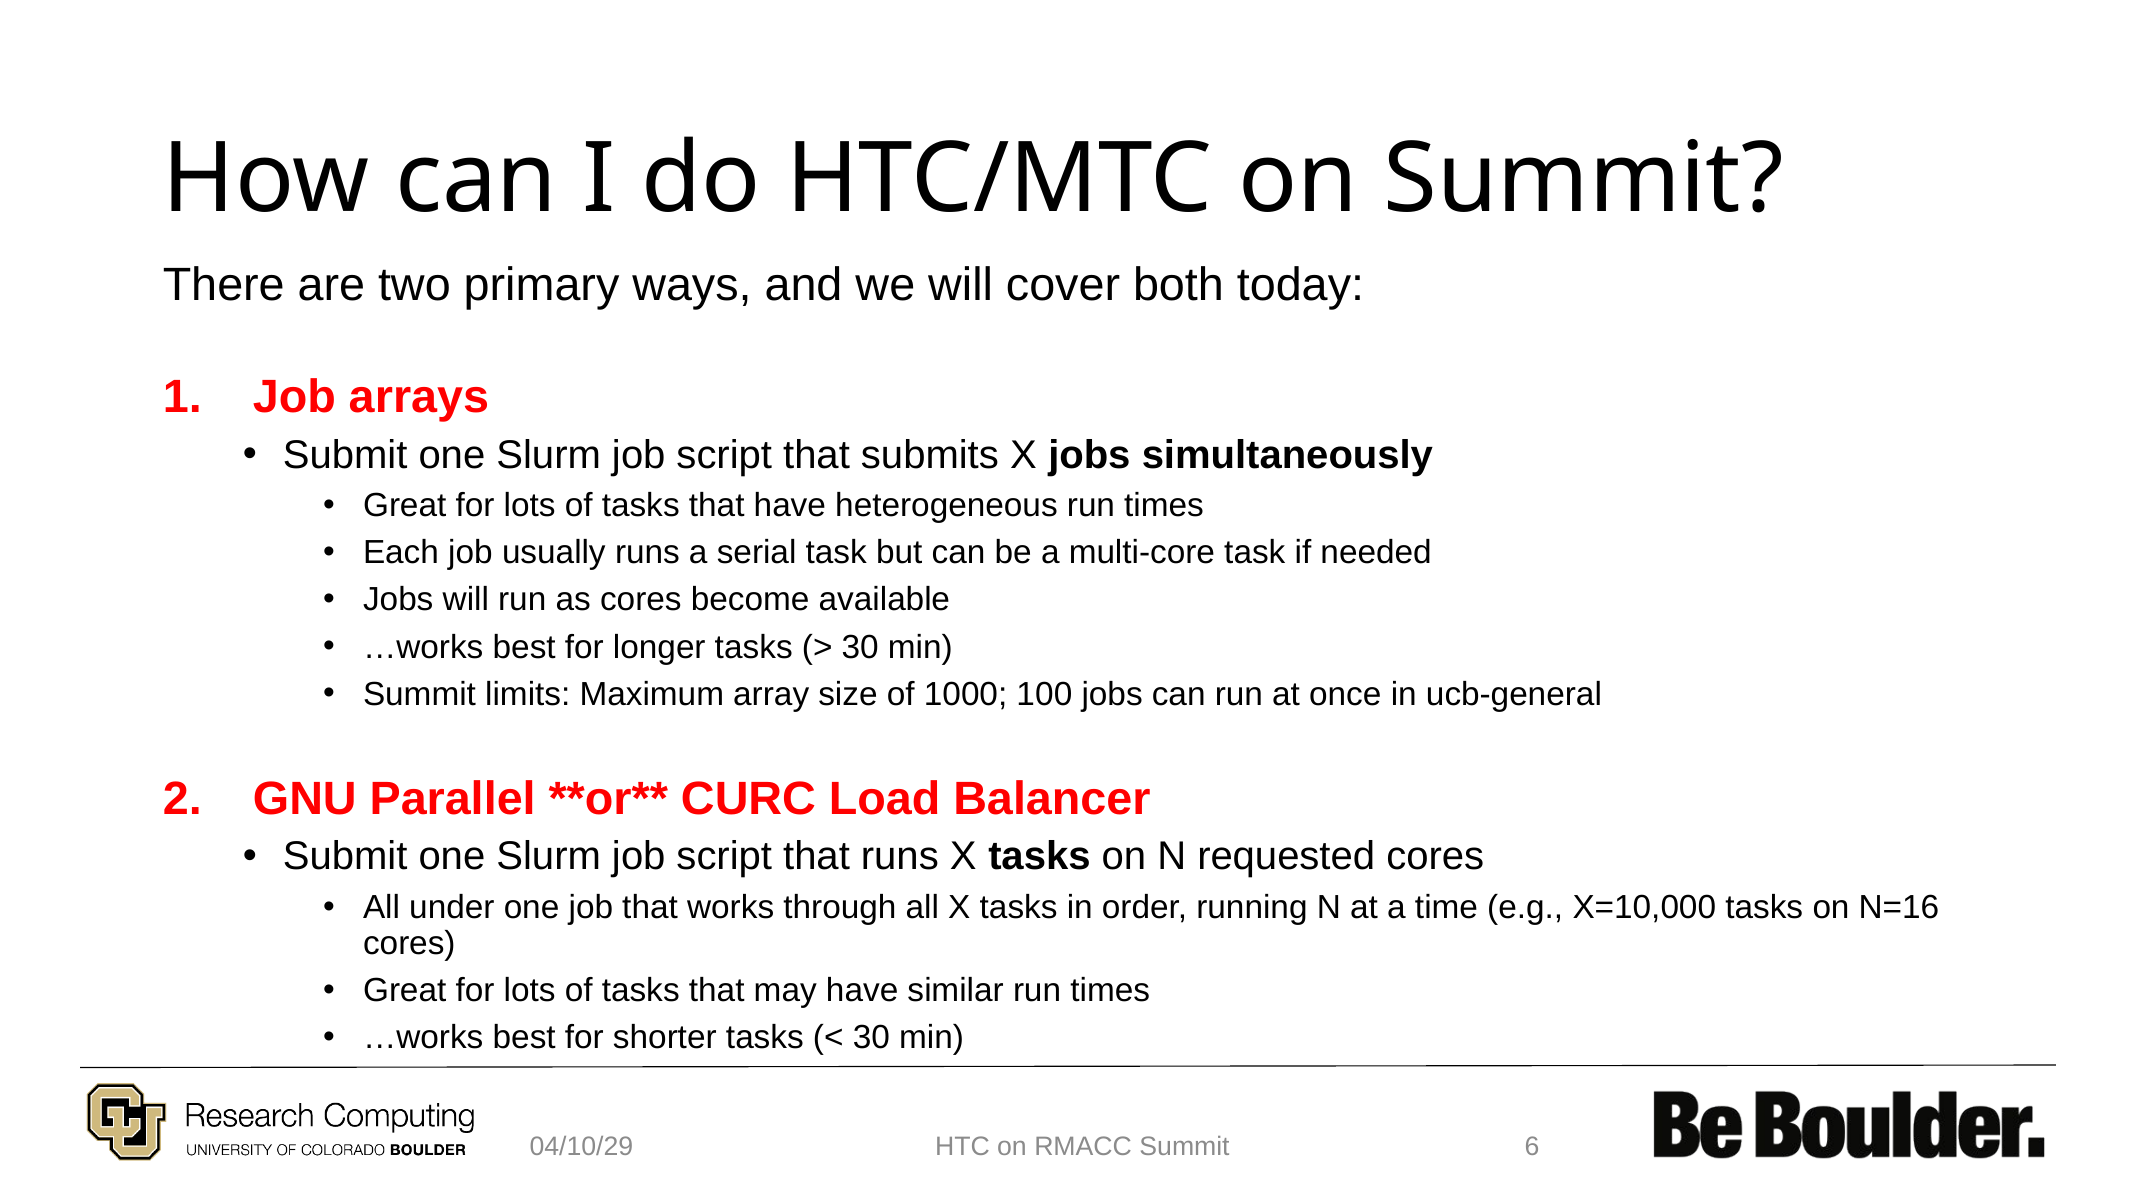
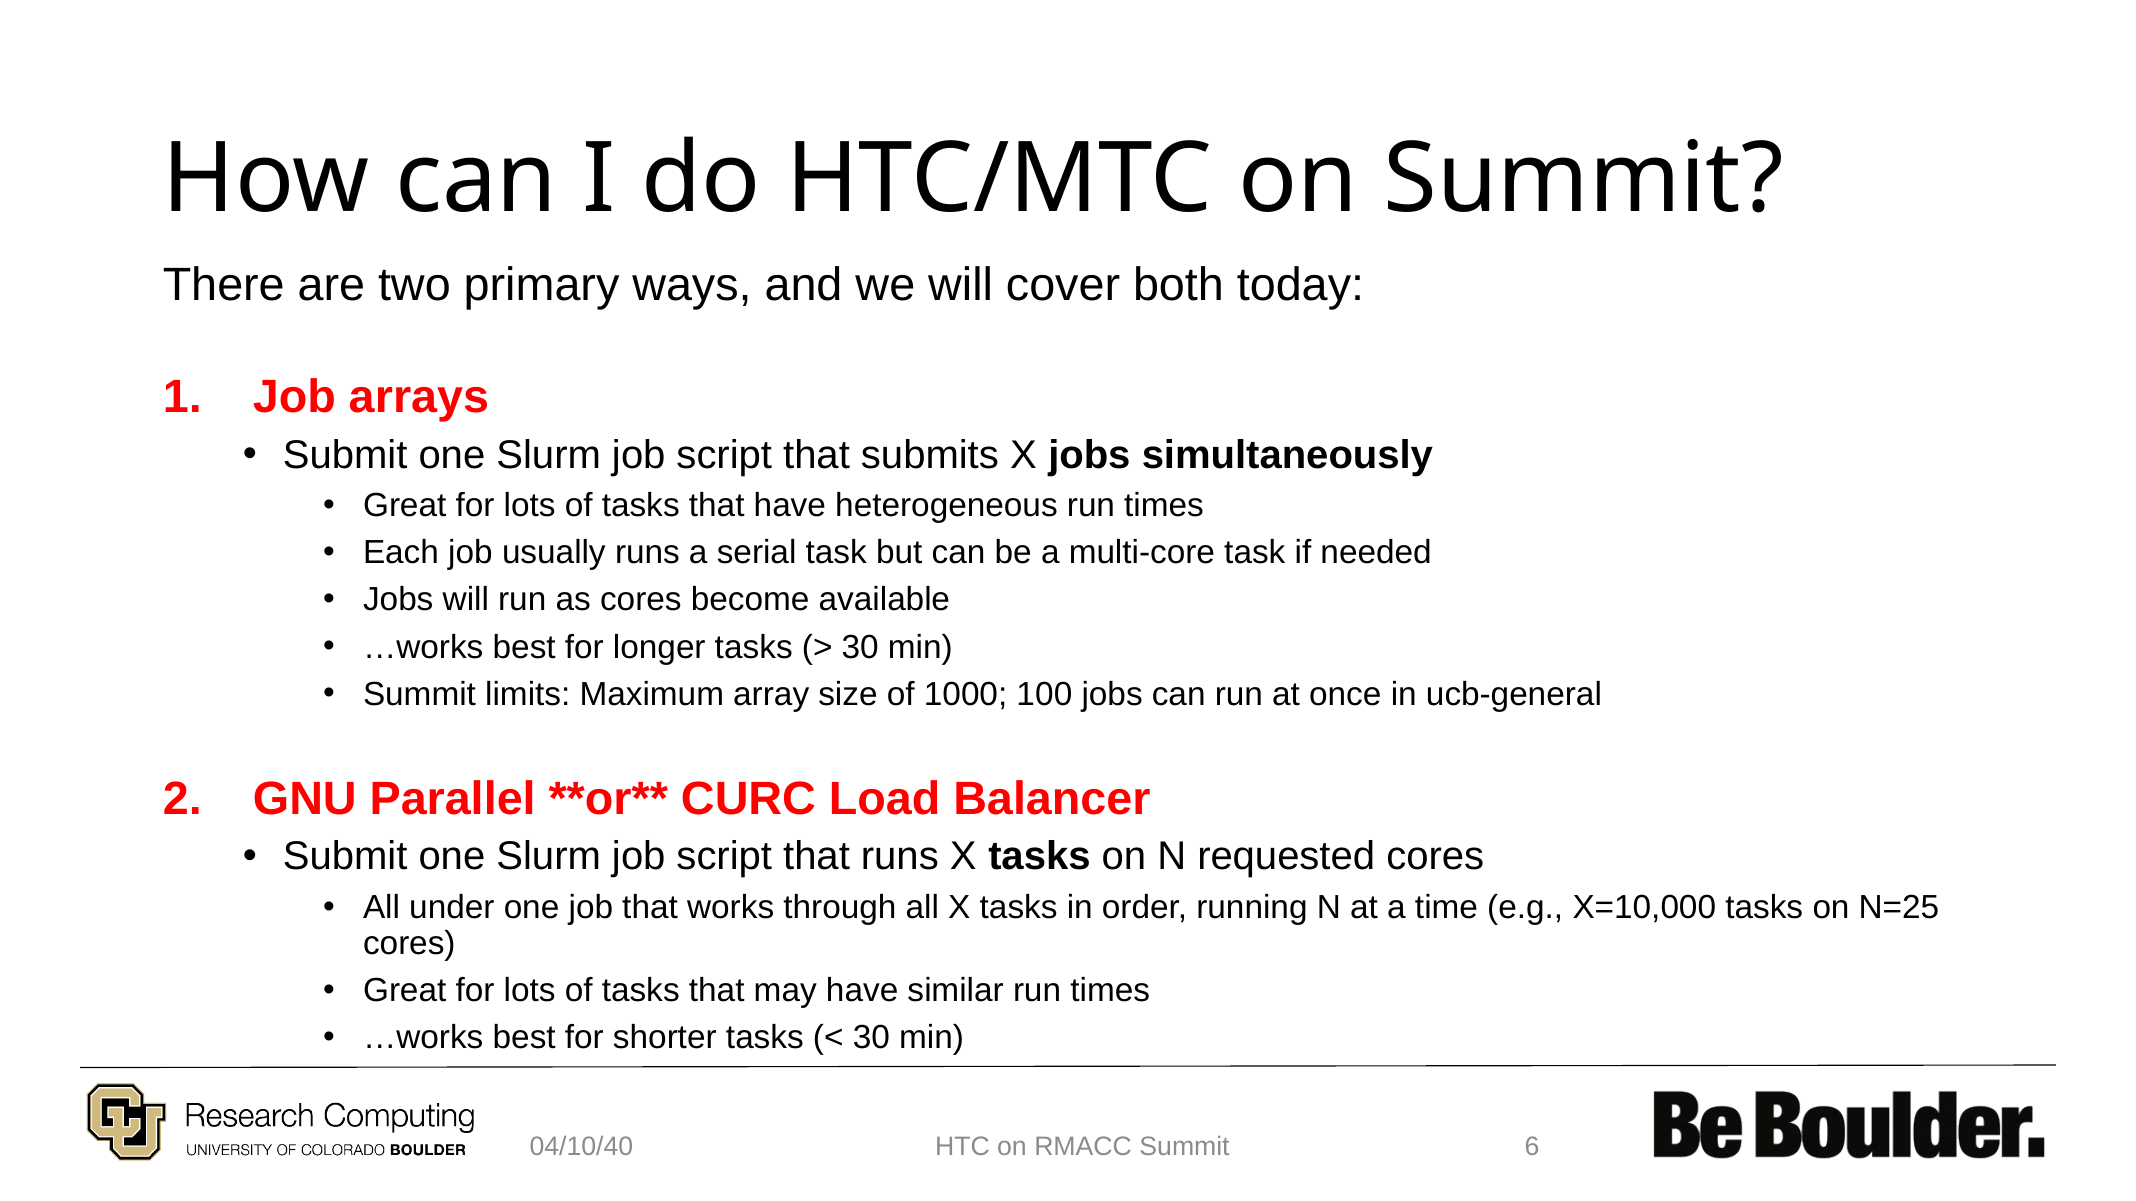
N=16: N=16 -> N=25 (1899, 908)
04/10/29: 04/10/29 -> 04/10/40 (581, 1147)
